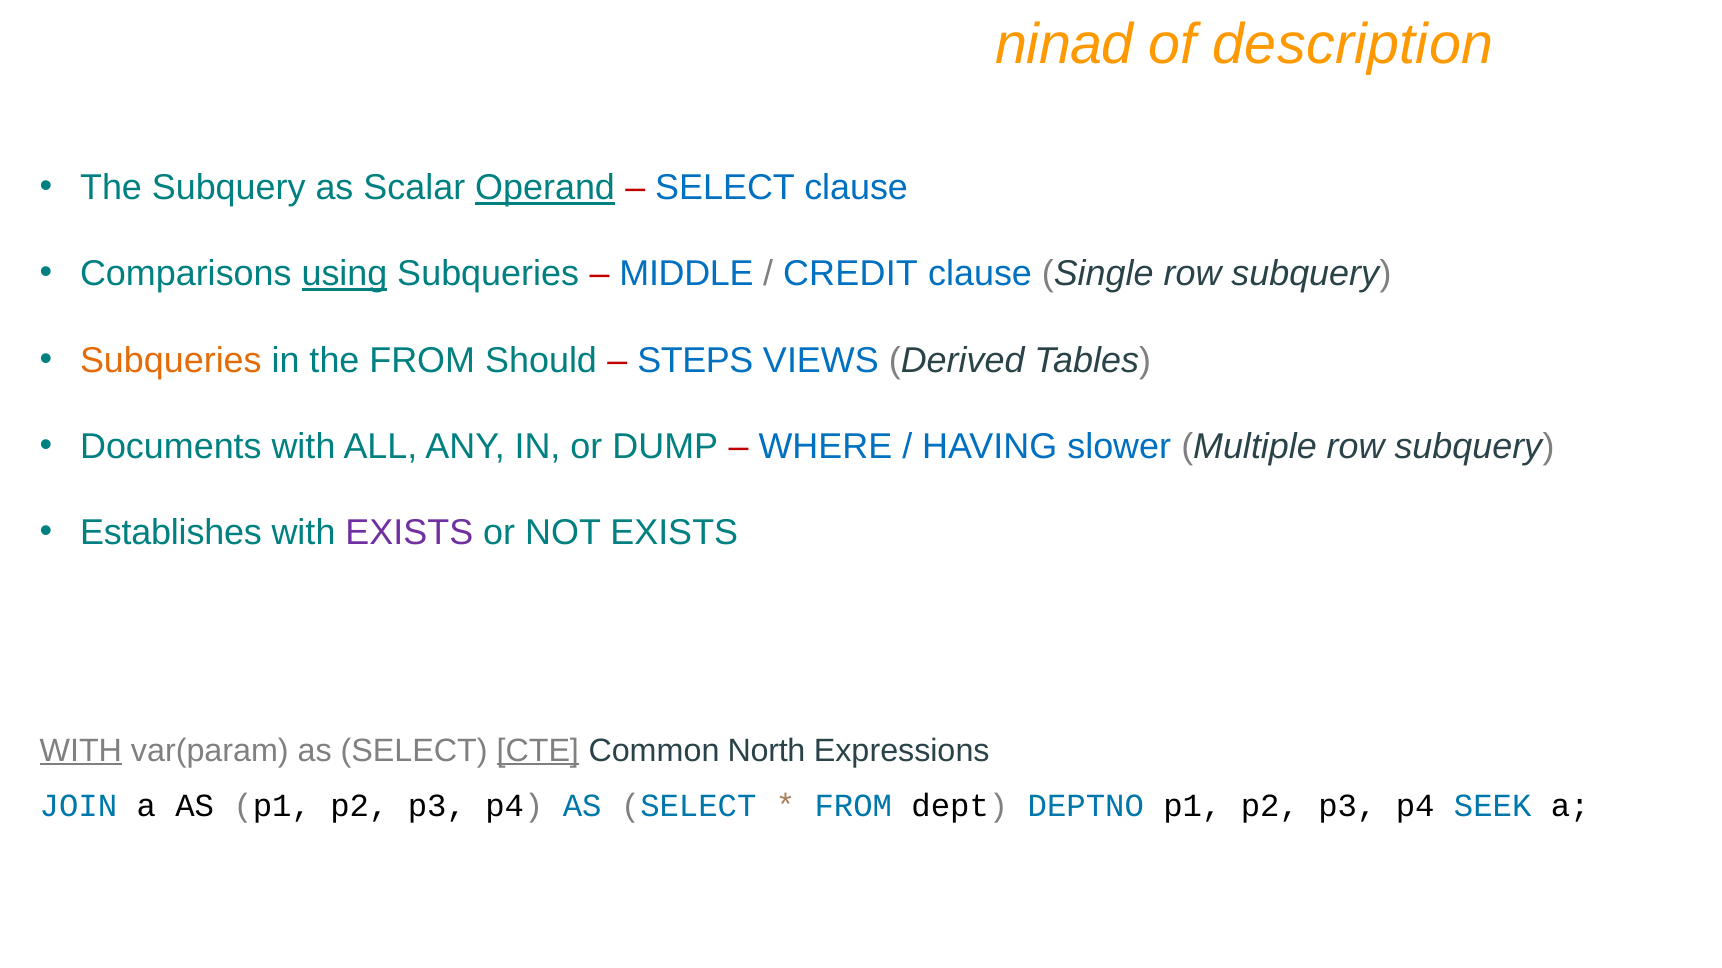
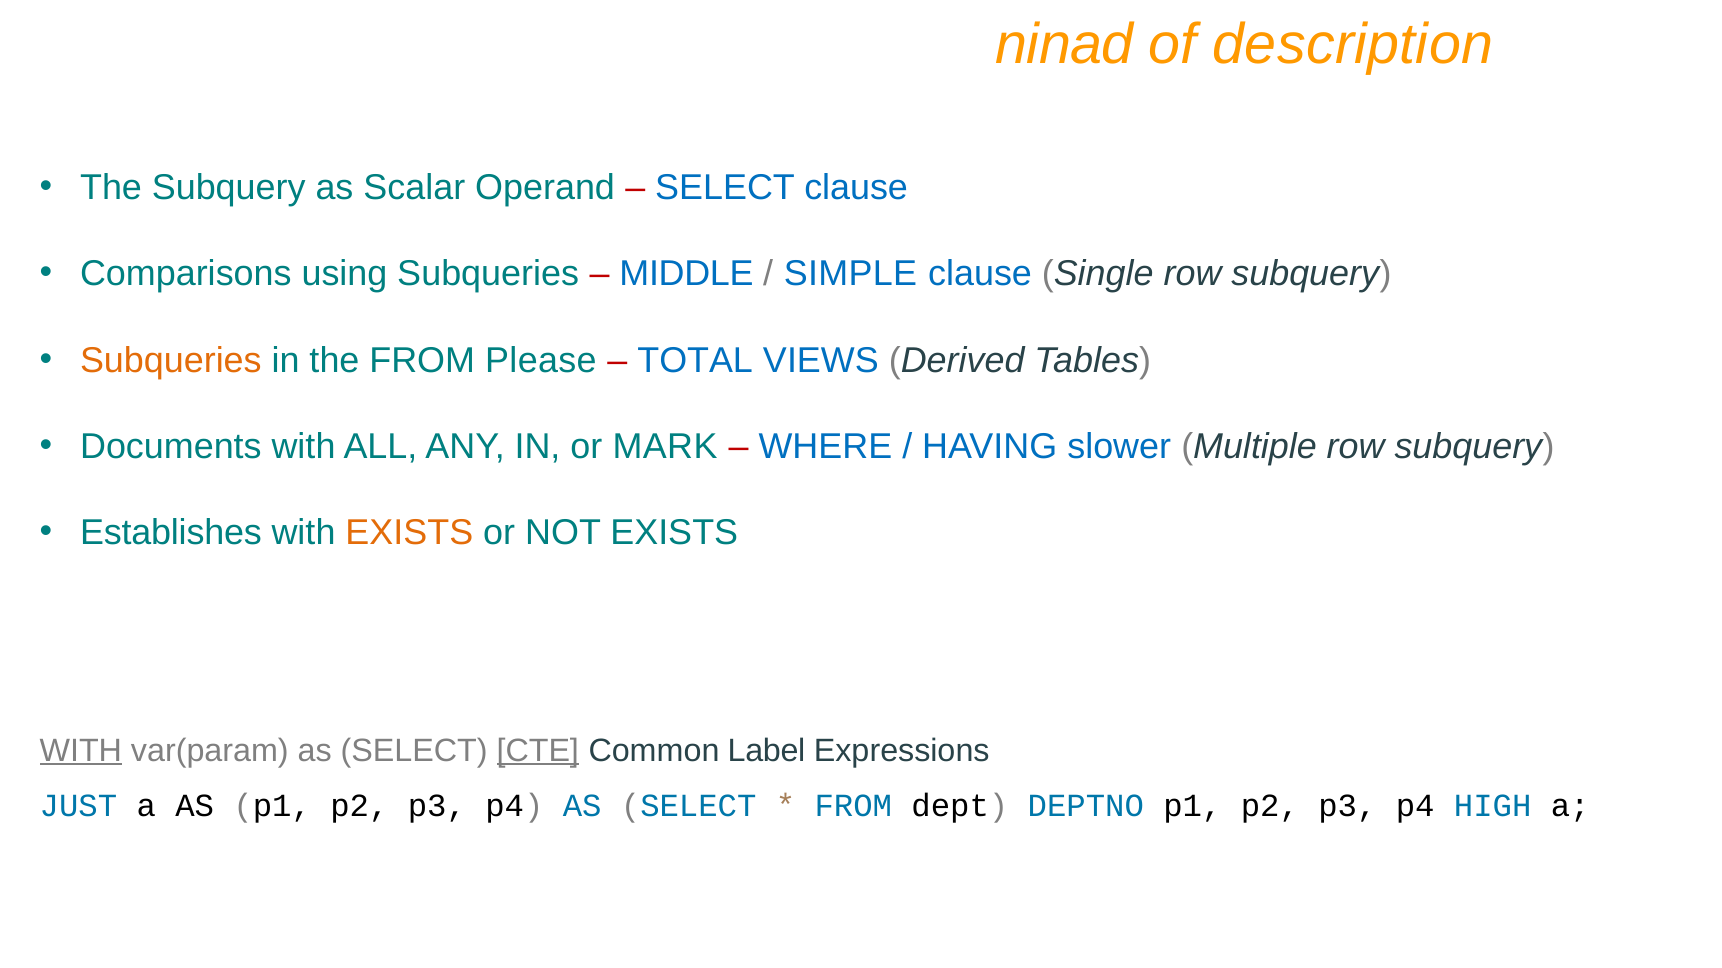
Operand underline: present -> none (545, 188)
using underline: present -> none (344, 274)
CREDIT: CREDIT -> SIMPLE (850, 274)
Should: Should -> Please (541, 360)
STEPS: STEPS -> TOTAL (695, 360)
DUMP: DUMP -> MARK (665, 447)
EXISTS colour: purple -> orange (409, 533)
North: North -> Label (767, 751)
JOIN: JOIN -> JUST (78, 807)
SEEK: SEEK -> HIGH (1493, 807)
